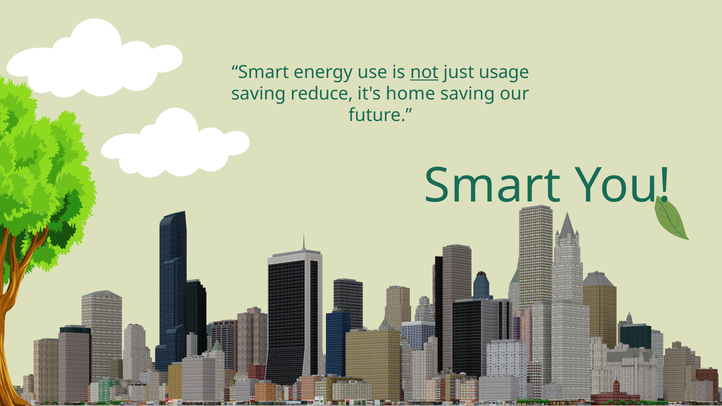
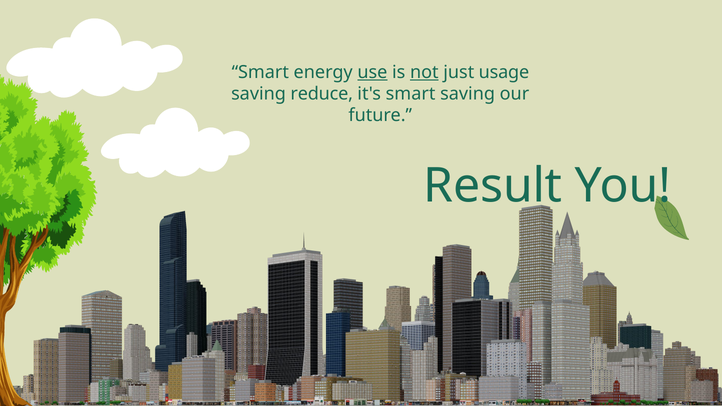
use underline: none -> present (372, 72)
it's home: home -> smart (411, 94)
Smart: Smart -> Result (493, 186)
